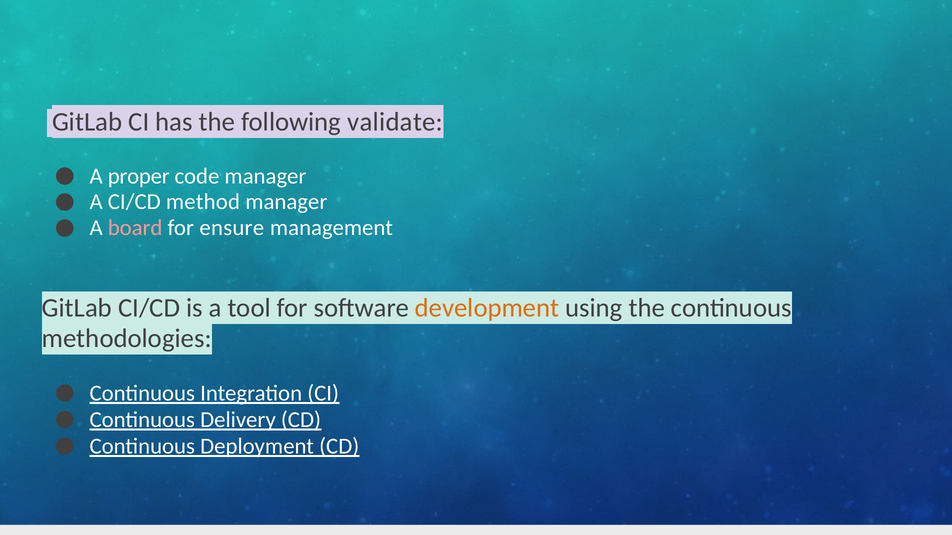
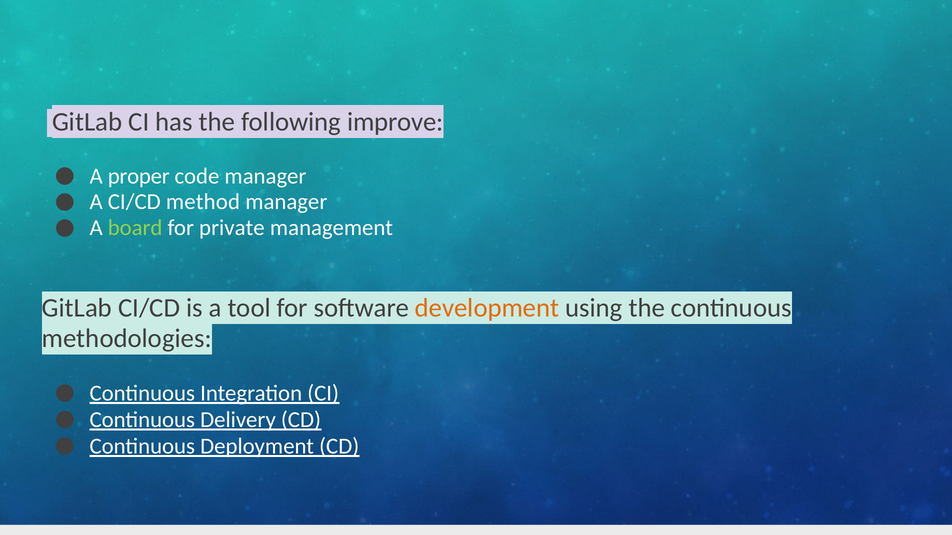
validate: validate -> improve (395, 122)
board colour: pink -> light green (135, 228)
ensure: ensure -> private (232, 228)
